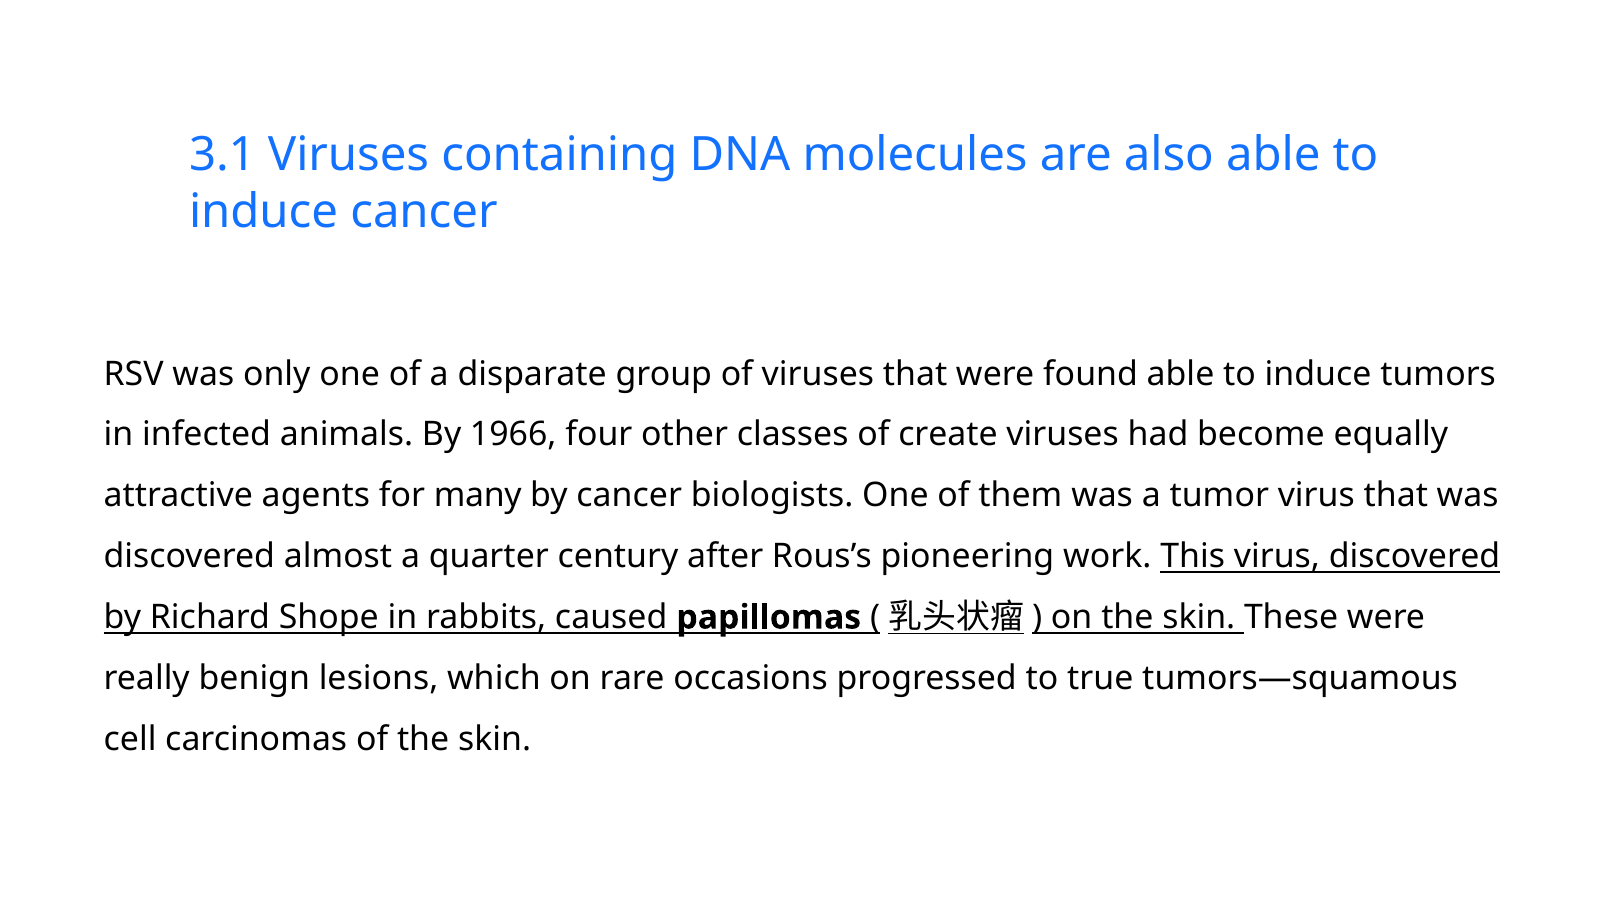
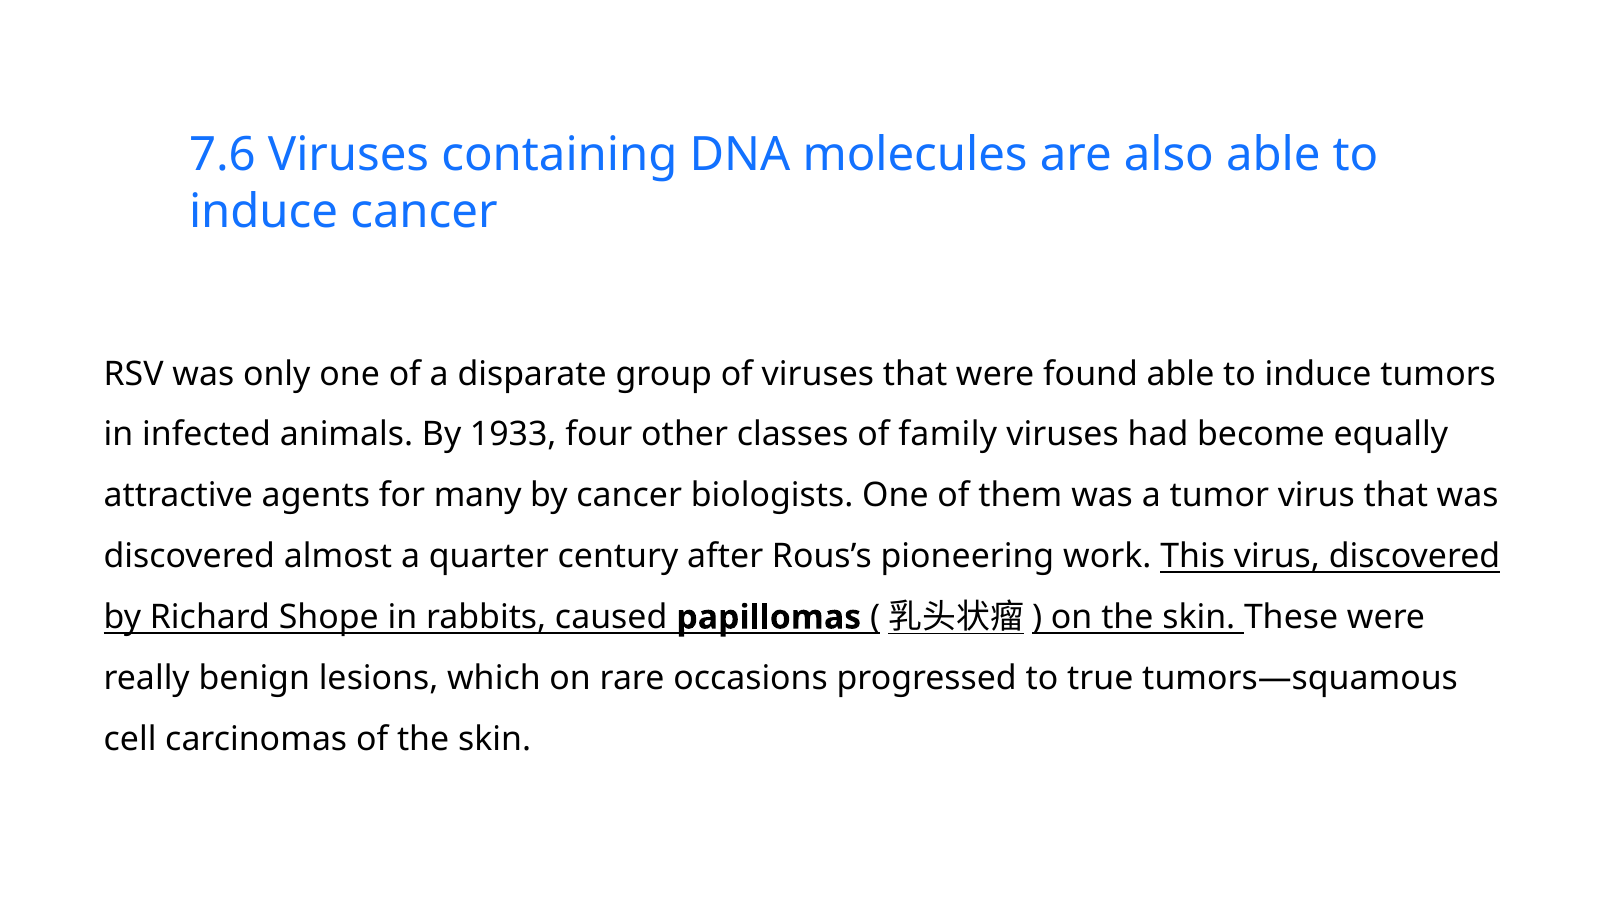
3.1: 3.1 -> 7.6 (222, 155)
1966: 1966 -> 1933 (513, 435)
create: create -> family (948, 435)
